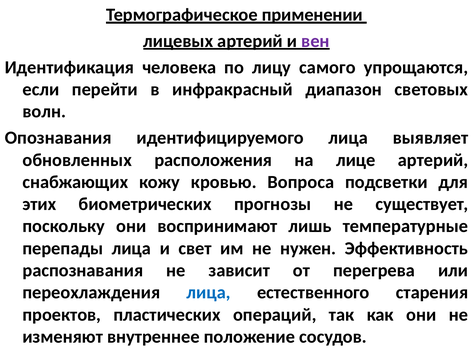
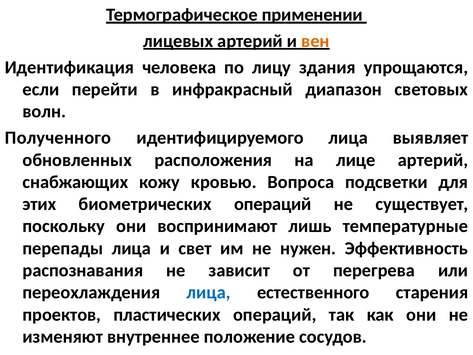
вен colour: purple -> orange (315, 41)
самого: самого -> здания (327, 67)
Опознавания: Опознавания -> Полученного (58, 138)
биометрических прогнозы: прогнозы -> операций (273, 204)
